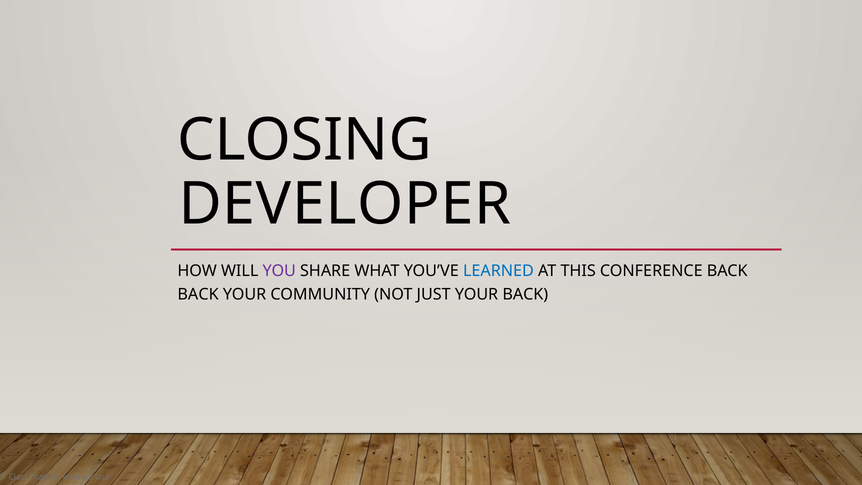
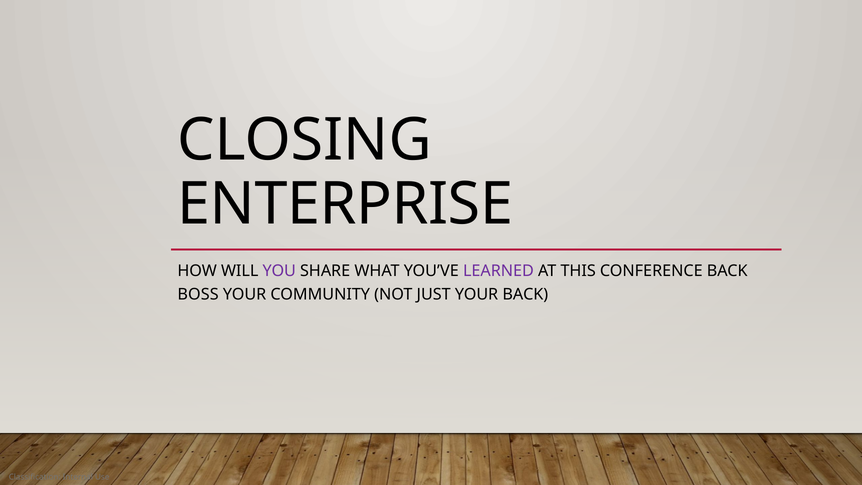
DEVELOPER: DEVELOPER -> ENTERPRISE (345, 204)
LEARNED colour: blue -> purple (498, 271)
BACK: BACK -> BOSS (198, 294)
